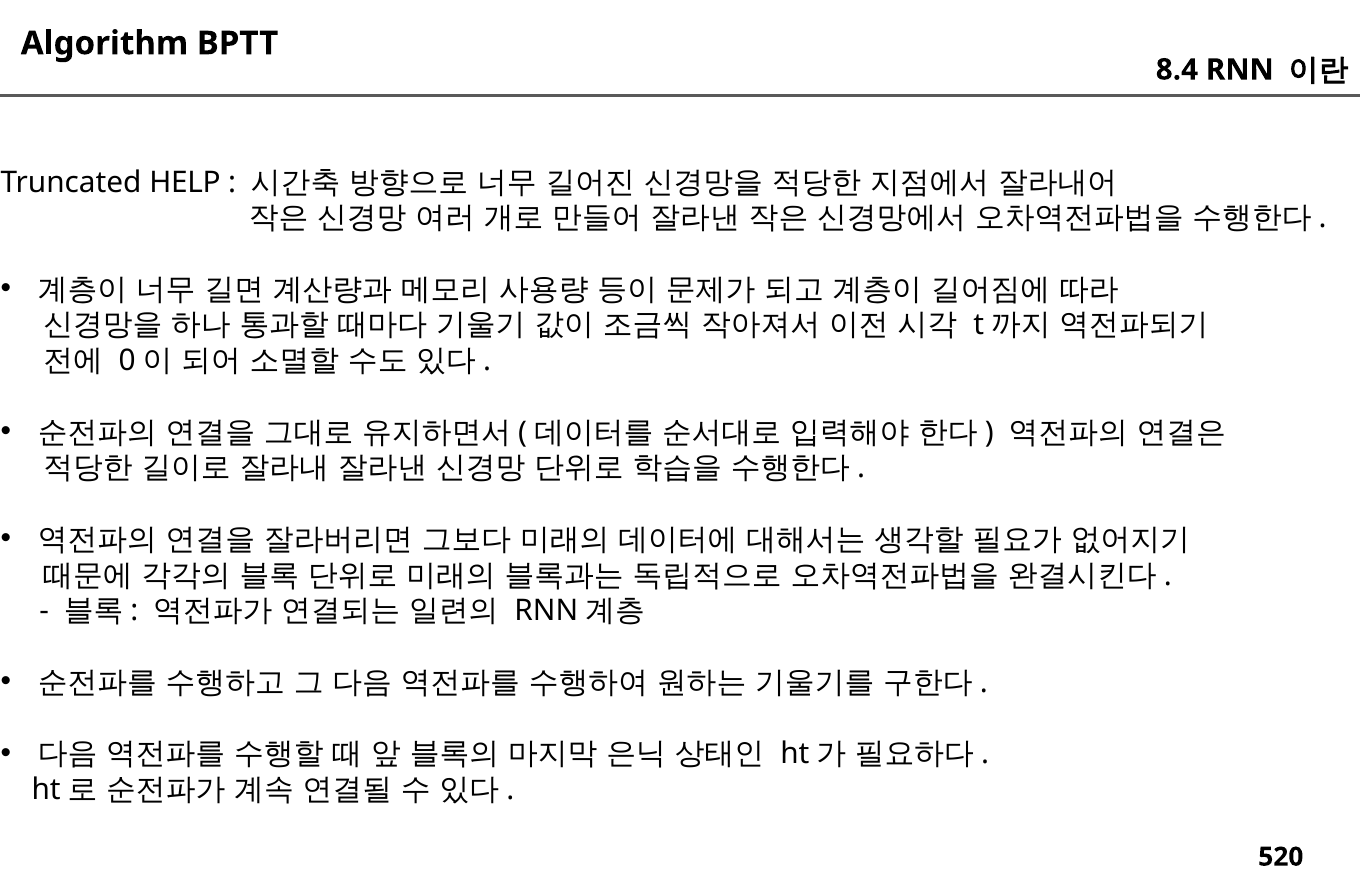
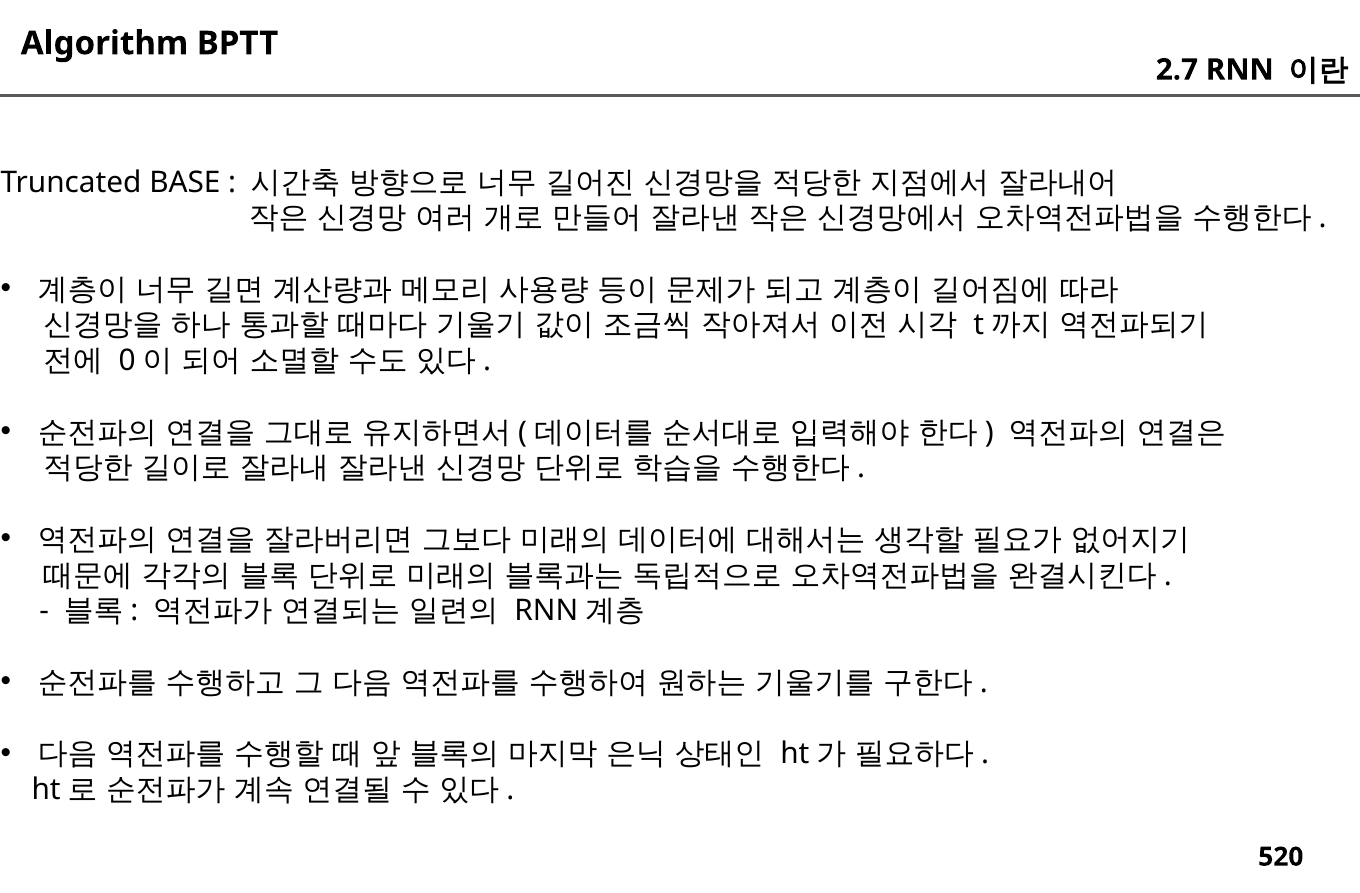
8.4: 8.4 -> 2.7 (1177, 70)
HELP: HELP -> BASE (185, 182)
